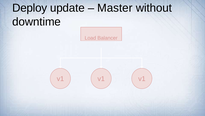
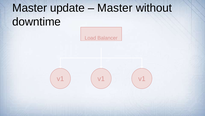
Deploy: Deploy -> Master (30, 8)
